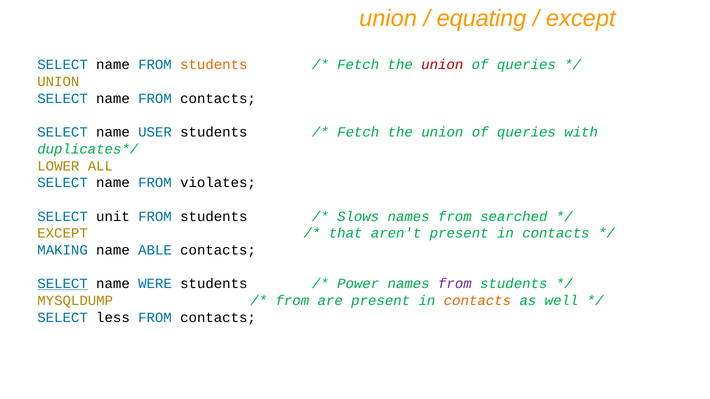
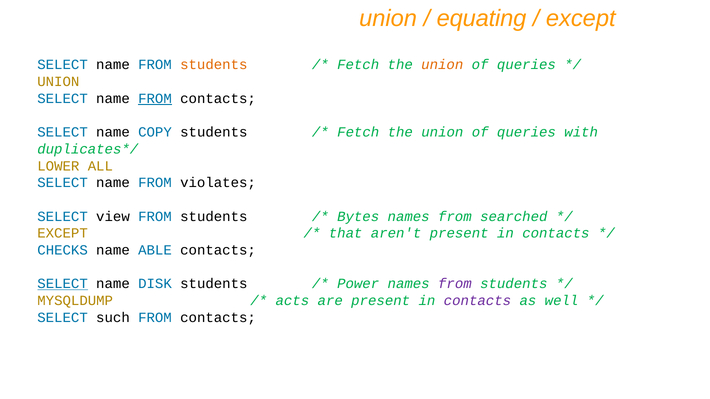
union colour: red -> orange (442, 65)
FROM underline: none -> present (155, 99)
USER: USER -> COPY (155, 132)
unit: unit -> view (113, 217)
Slows: Slows -> Bytes (358, 217)
MAKING: MAKING -> CHECKS (63, 250)
WERE: WERE -> DISK (155, 284)
from: from -> acts (292, 301)
contacts colour: orange -> purple (477, 301)
less: less -> such (113, 318)
